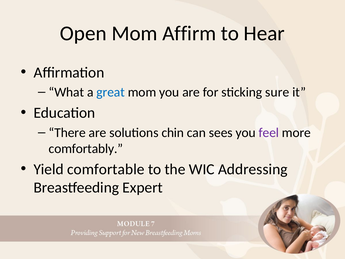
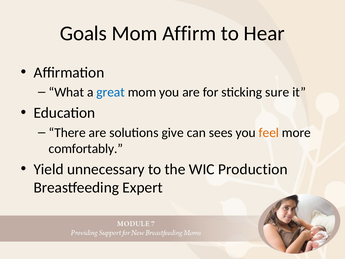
Open: Open -> Goals (83, 33)
chin: chin -> give (173, 132)
feel colour: purple -> orange (269, 132)
comfortable: comfortable -> unnecessary (106, 169)
Addressing: Addressing -> Production (253, 169)
